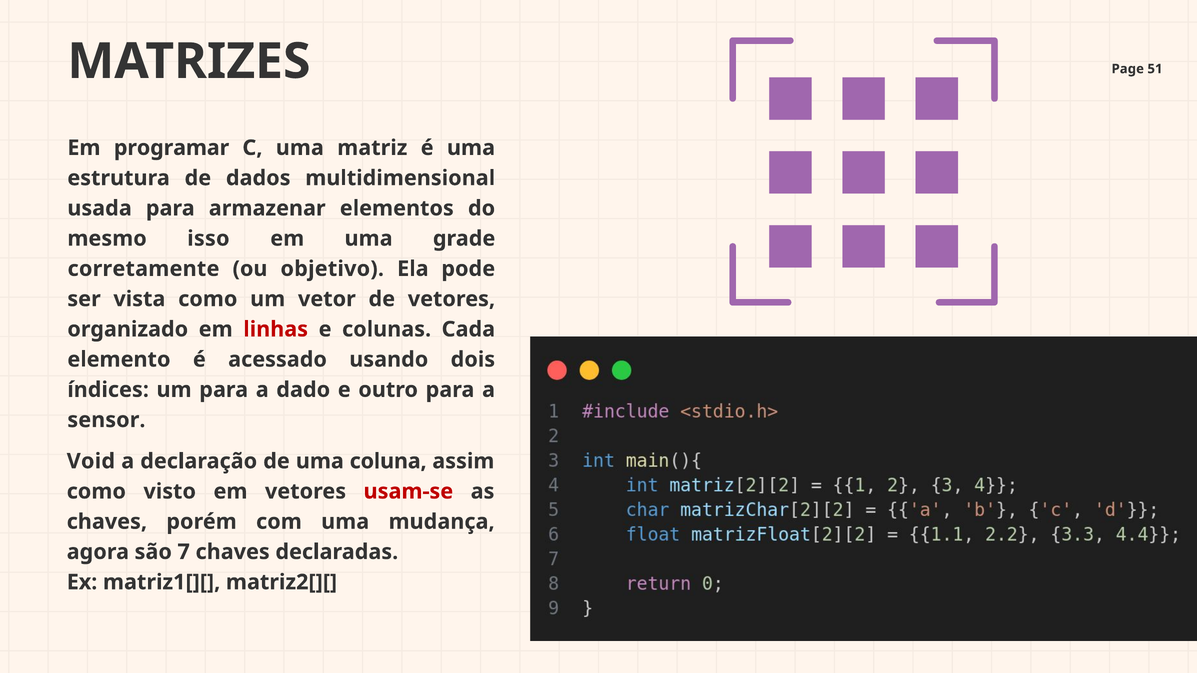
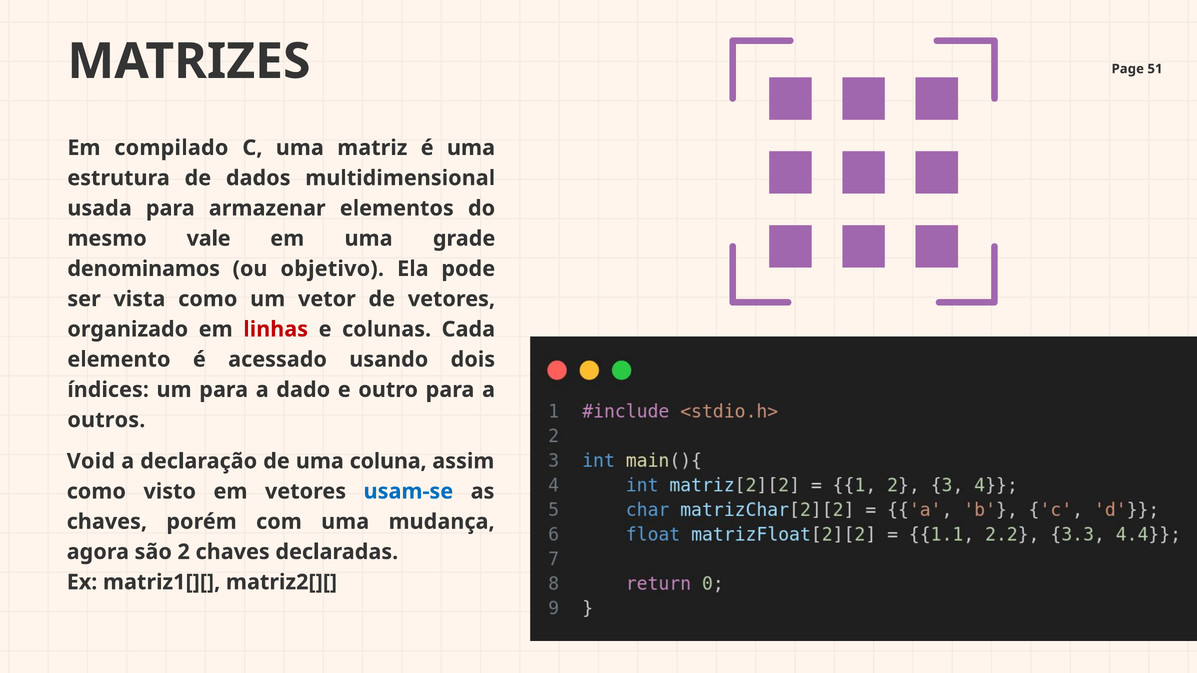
programar: programar -> compilado (171, 148)
isso: isso -> vale (209, 239)
corretamente: corretamente -> denominamos (144, 269)
sensor: sensor -> outros (106, 420)
usam-se colour: red -> blue (408, 492)
7: 7 -> 2 (184, 552)
